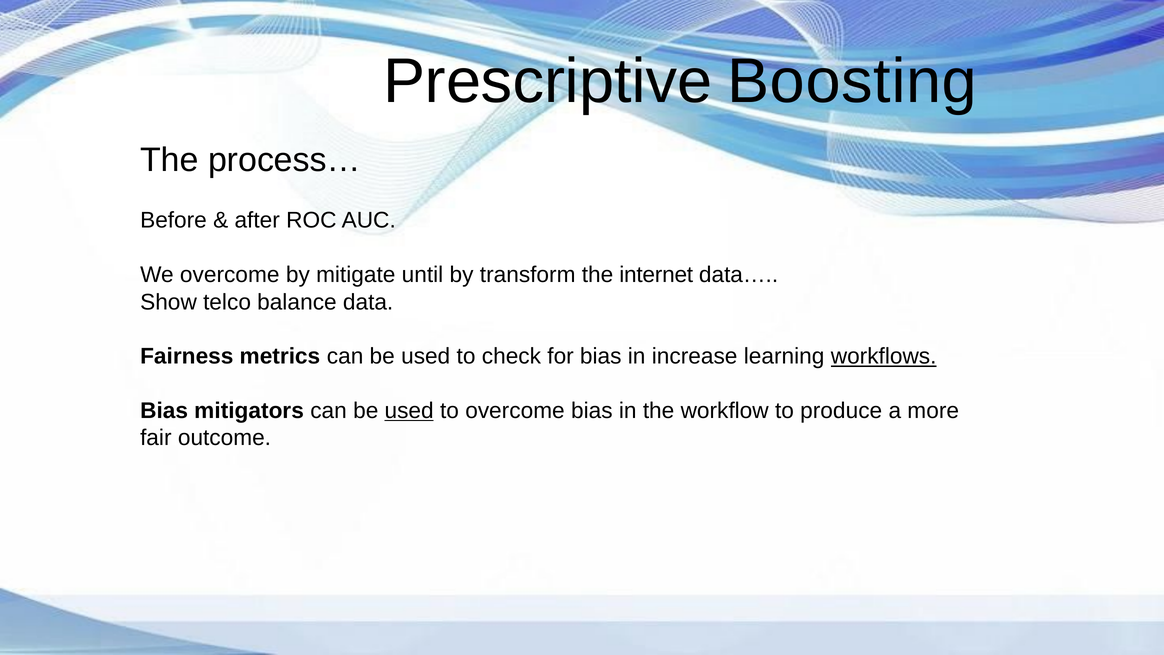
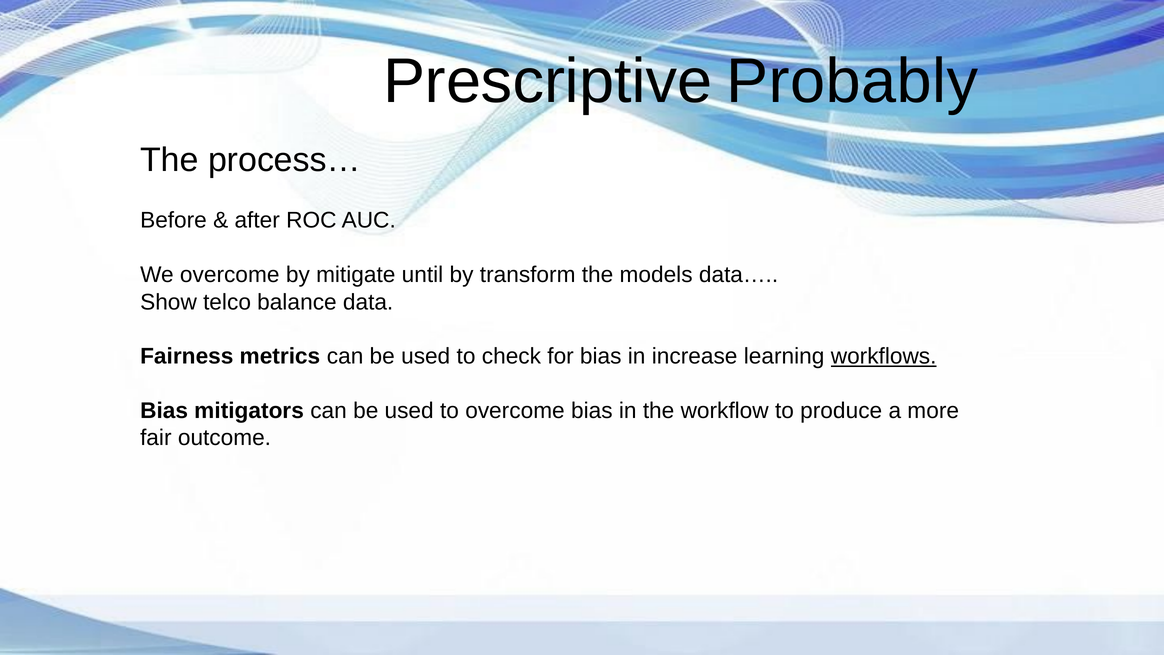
Boosting: Boosting -> Probably (852, 82)
internet: internet -> models (656, 275)
used underline: present -> none (409, 411)
